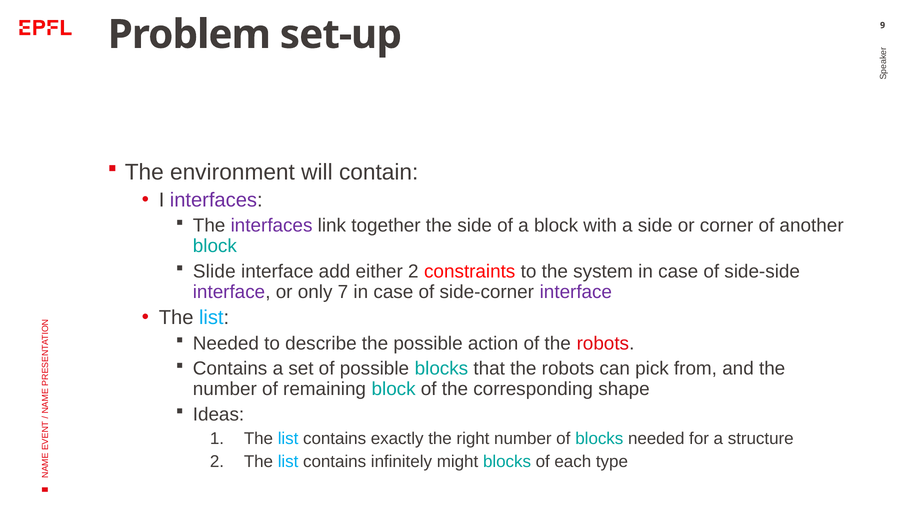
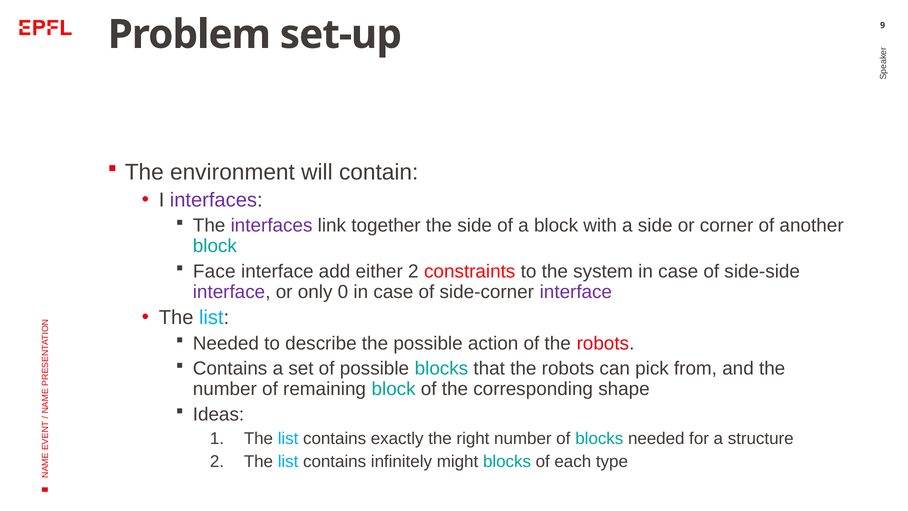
Slide: Slide -> Face (214, 271)
7: 7 -> 0 (343, 292)
